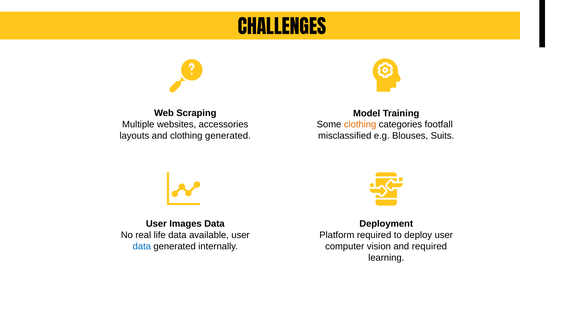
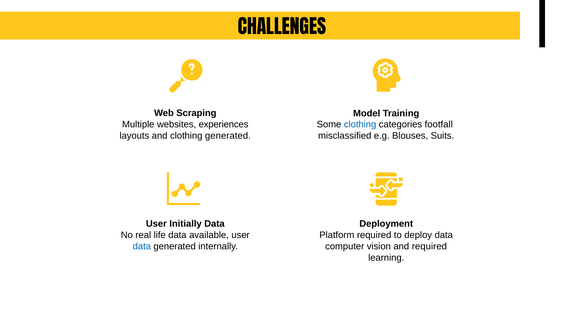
accessories: accessories -> experiences (224, 125)
clothing colour: orange -> blue (360, 125)
Images: Images -> Initially (186, 224)
deploy user: user -> data (444, 235)
